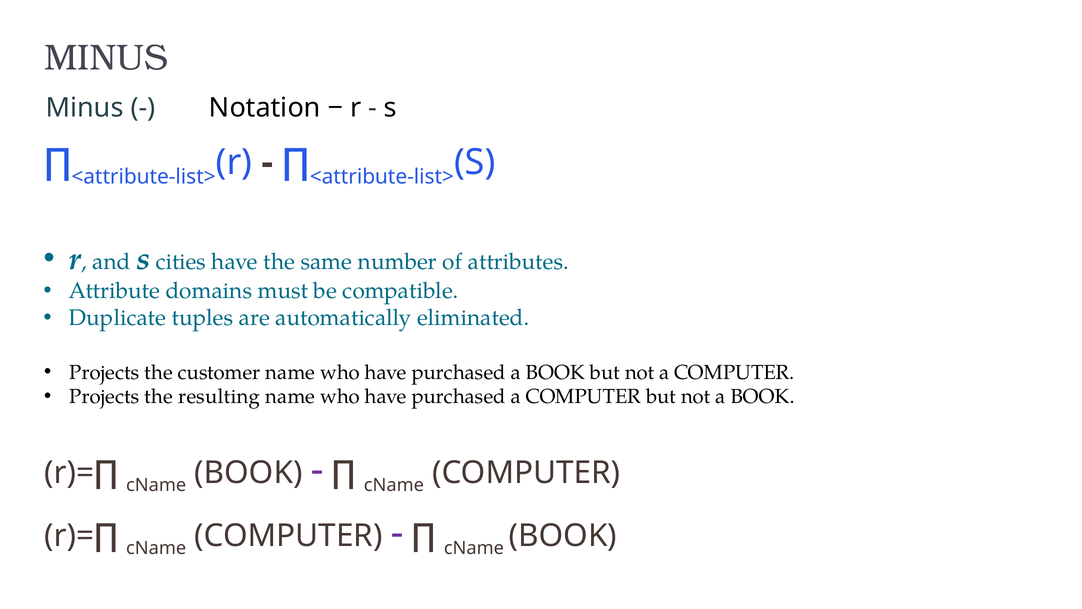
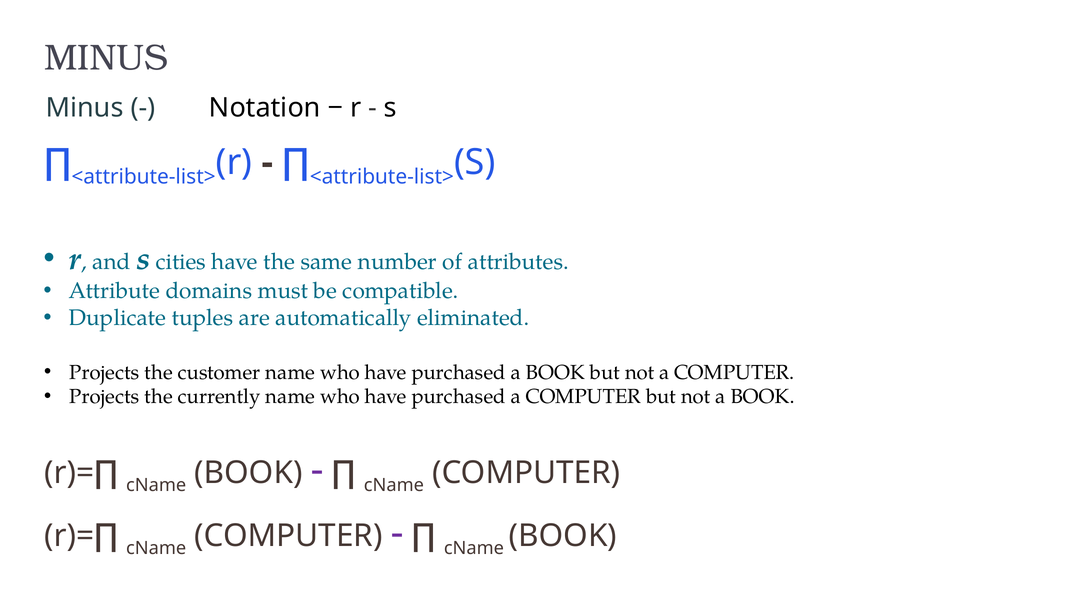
resulting: resulting -> currently (219, 396)
